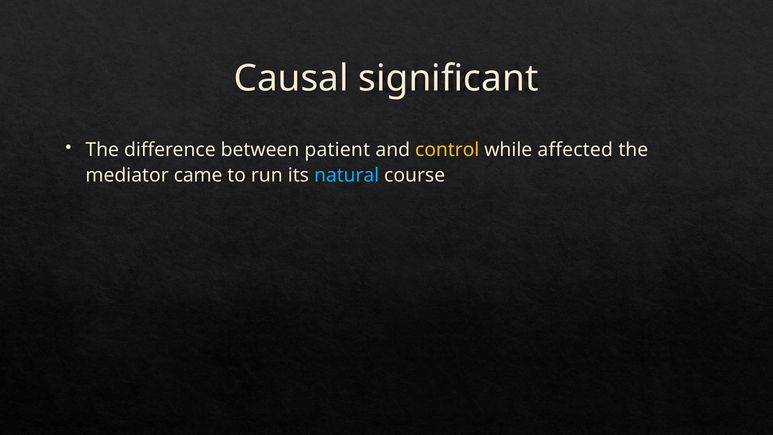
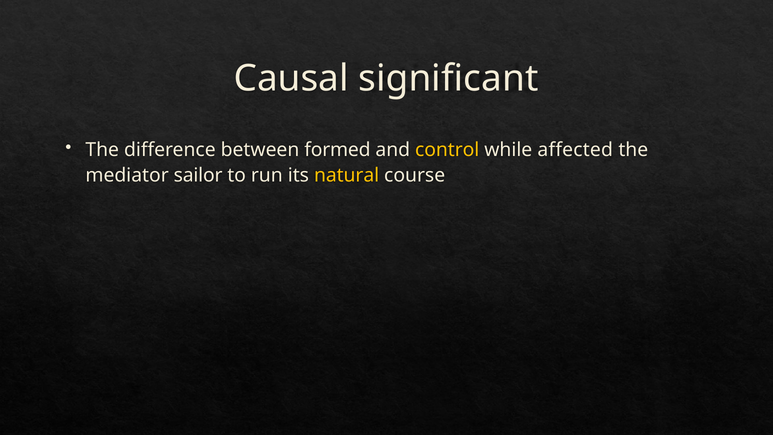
patient: patient -> formed (337, 150)
came: came -> sailor (198, 175)
natural colour: light blue -> yellow (347, 175)
